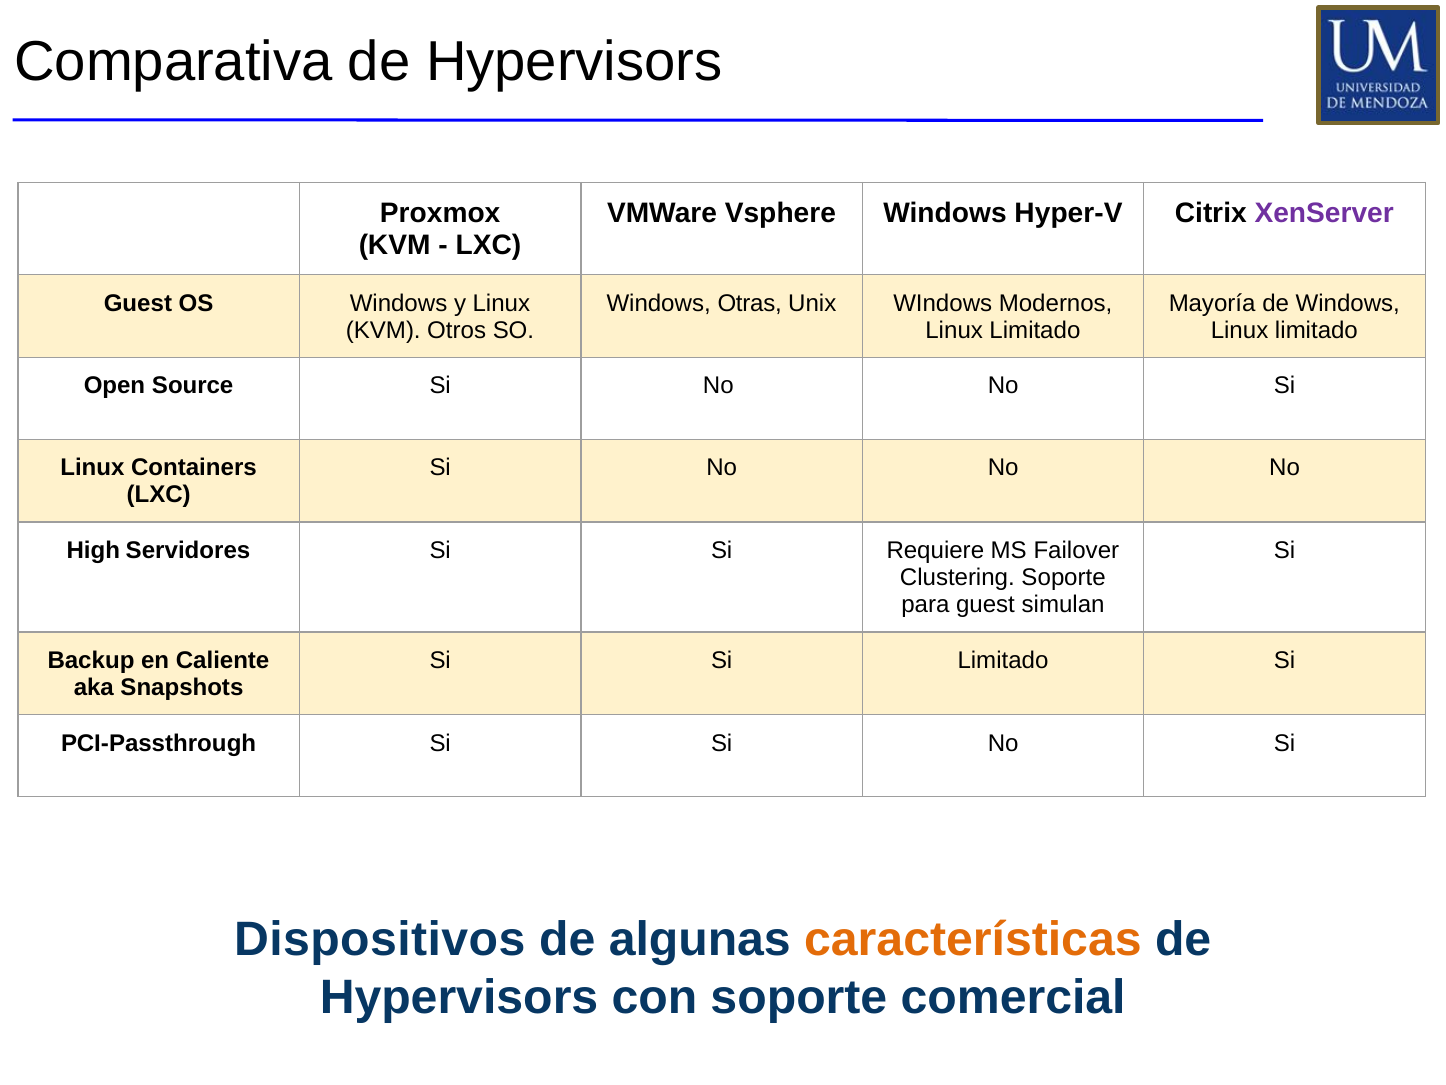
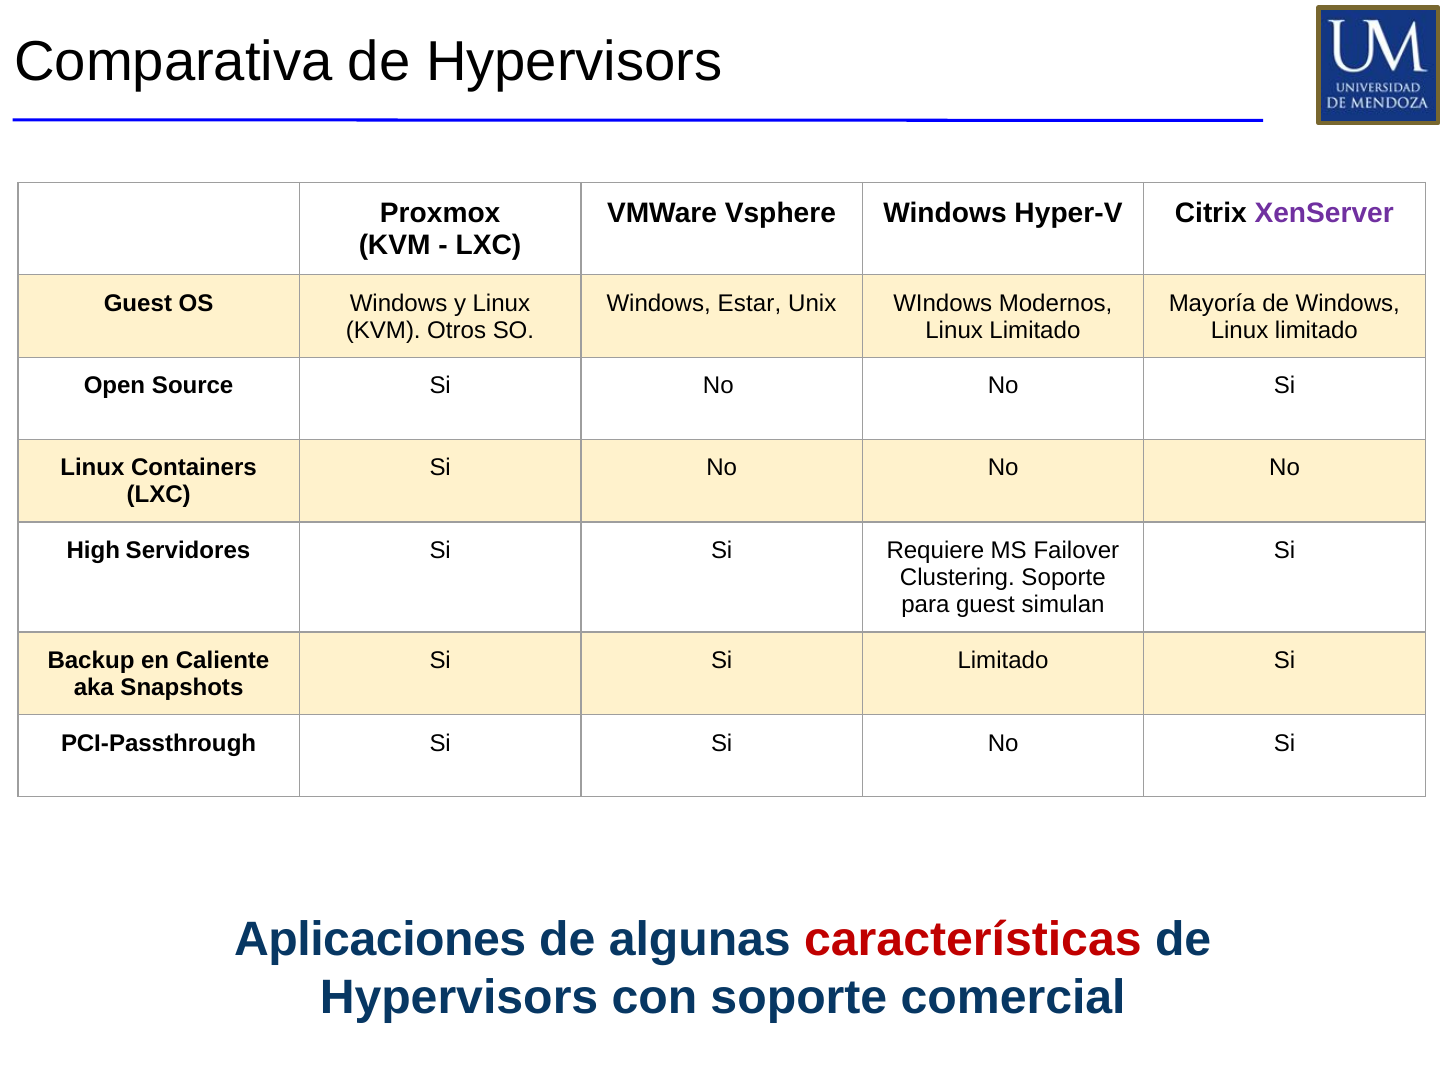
Otras: Otras -> Estar (749, 303)
Dispositivos: Dispositivos -> Aplicaciones (380, 939)
características colour: orange -> red (973, 939)
